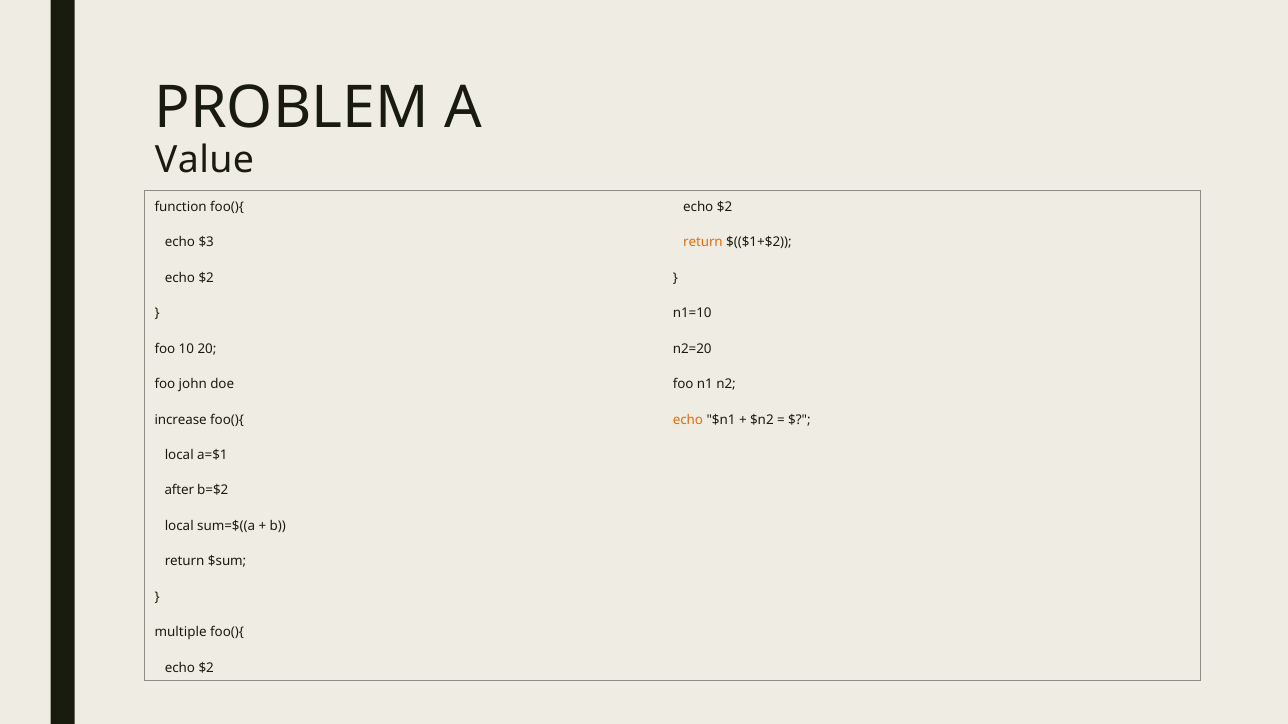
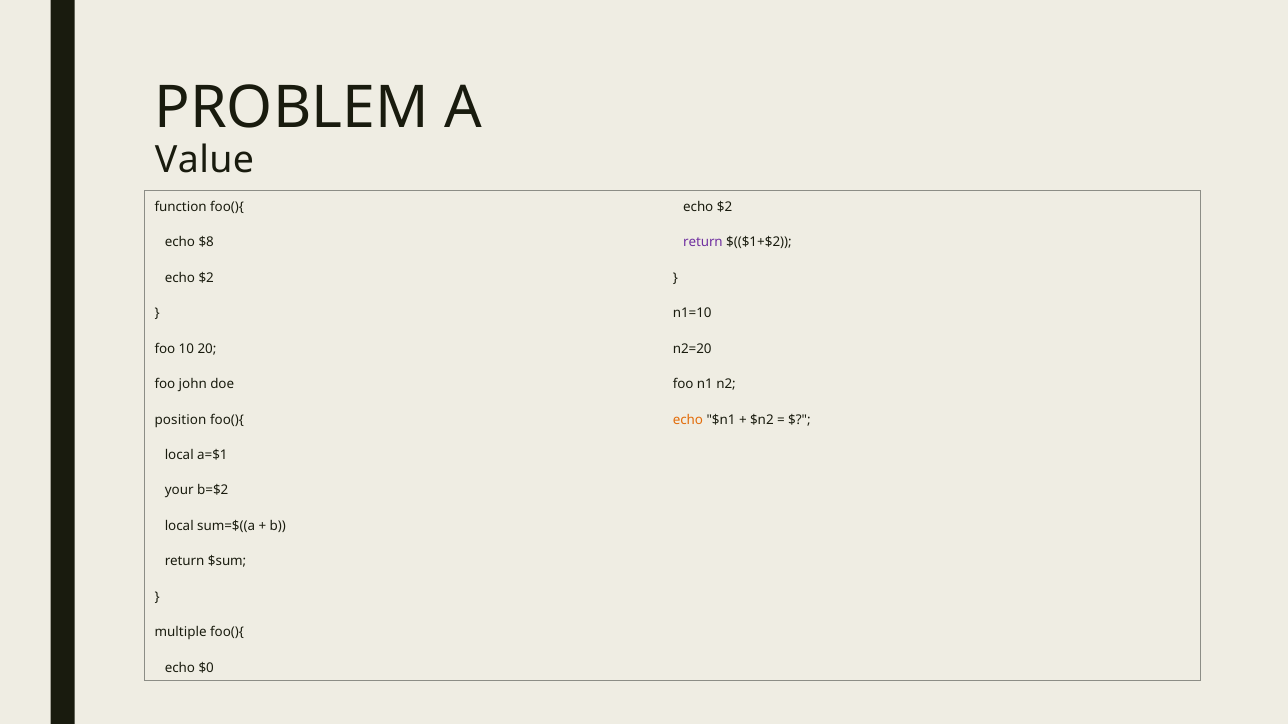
$3: $3 -> $8 (206, 243)
return colour: orange -> purple (703, 243)
increase: increase -> position (181, 420)
after: after -> your (179, 491)
$2: $2 -> $0 (206, 668)
